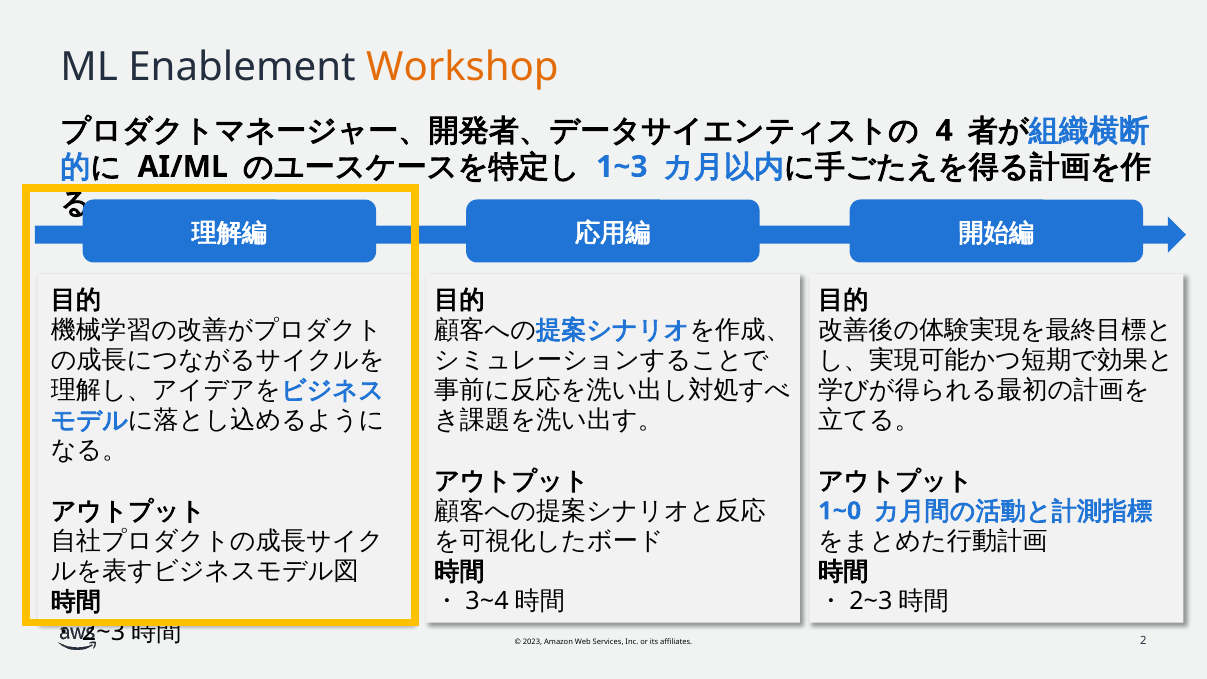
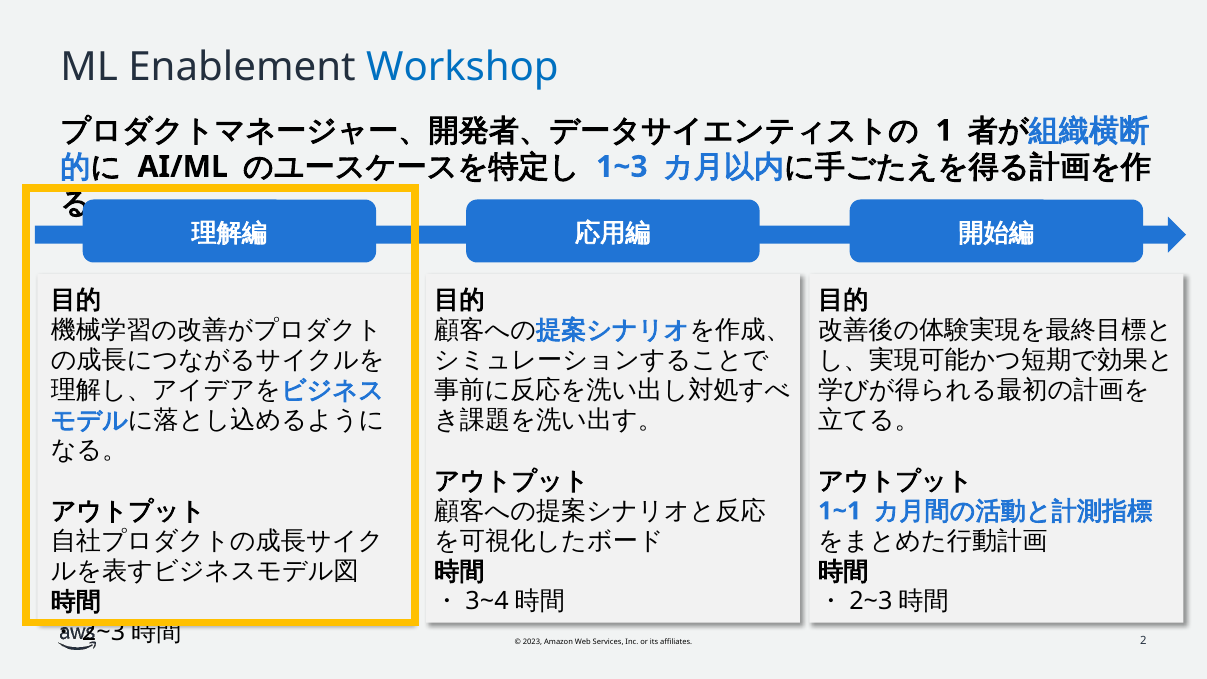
Workshop colour: orange -> blue (462, 67)
4: 4 -> 1 (944, 131)
1~0: 1~0 -> 1~1 (840, 511)
